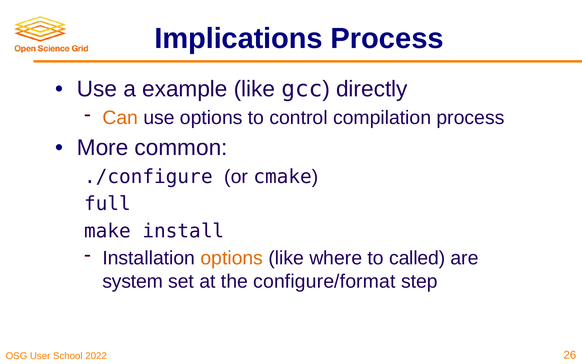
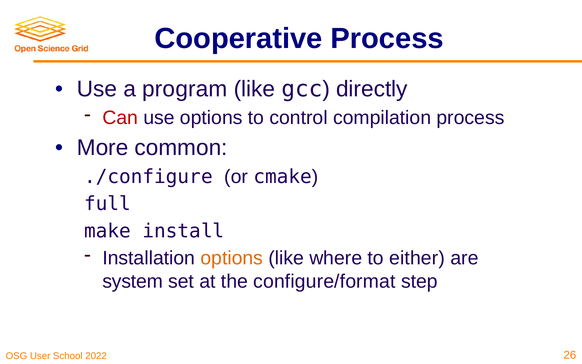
Implications: Implications -> Cooperative (238, 38)
example: example -> program (185, 89)
Can colour: orange -> red (120, 118)
called: called -> either (417, 258)
